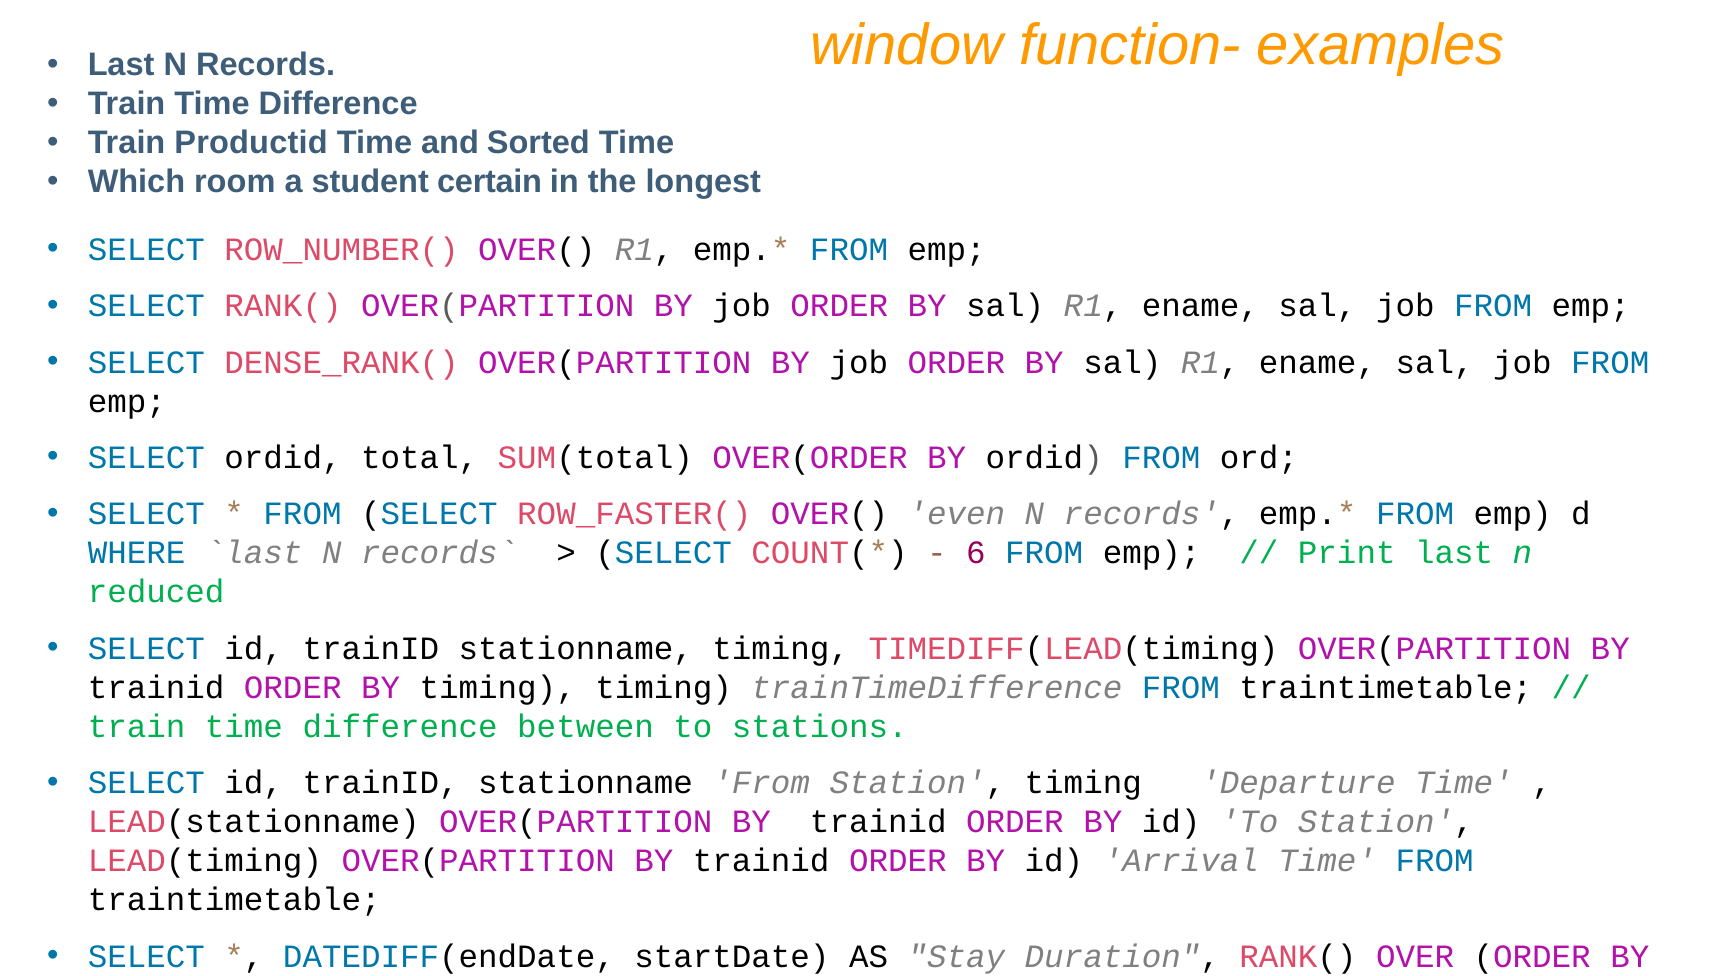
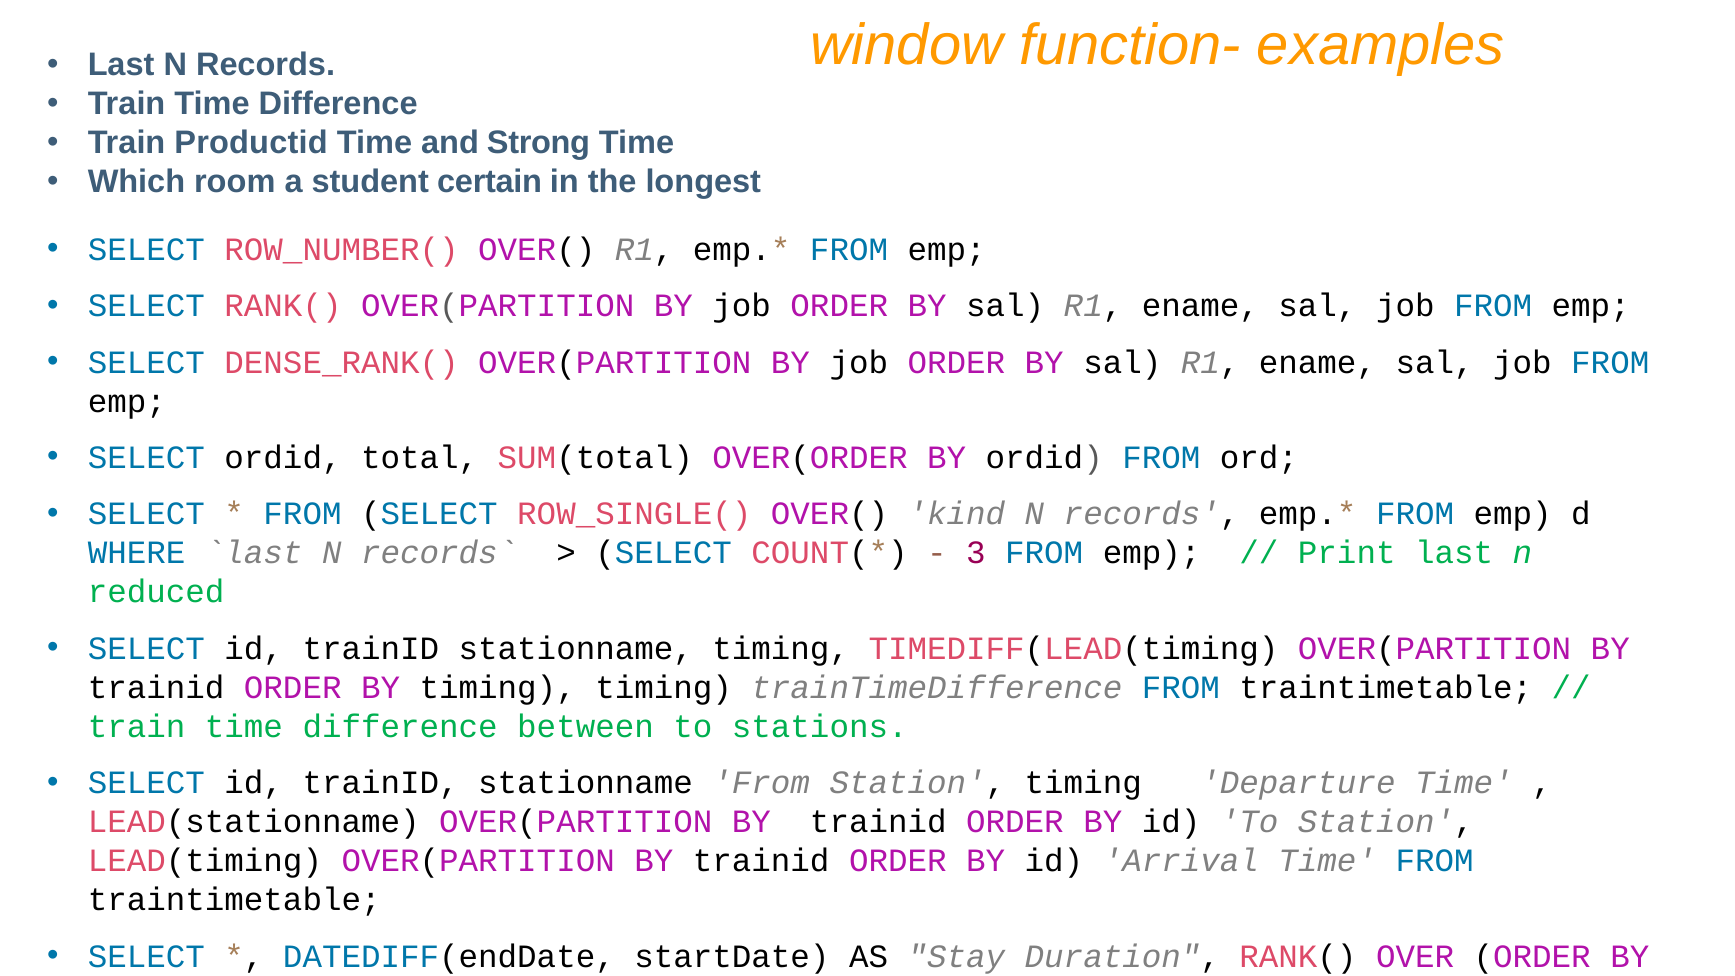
Sorted: Sorted -> Strong (538, 143)
ROW_FASTER(: ROW_FASTER( -> ROW_SINGLE( (634, 514)
even: even -> kind (956, 514)
6: 6 -> 3 (976, 553)
